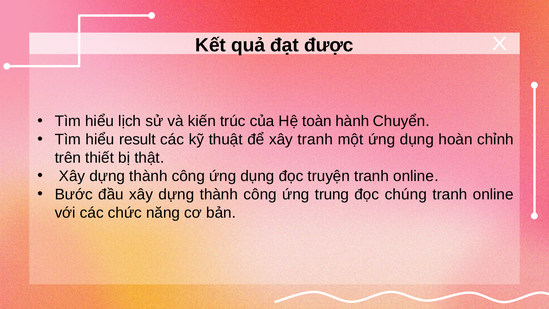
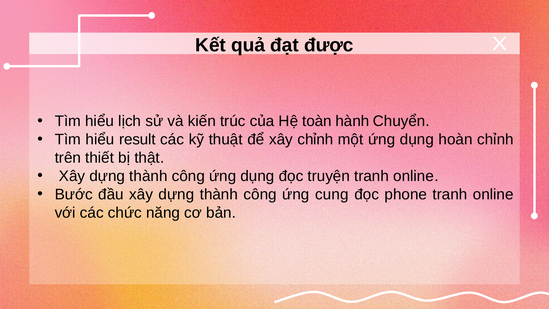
xây tranh: tranh -> chỉnh (315, 139)
trung: trung -> cung (332, 194)
chúng: chúng -> phone (406, 194)
